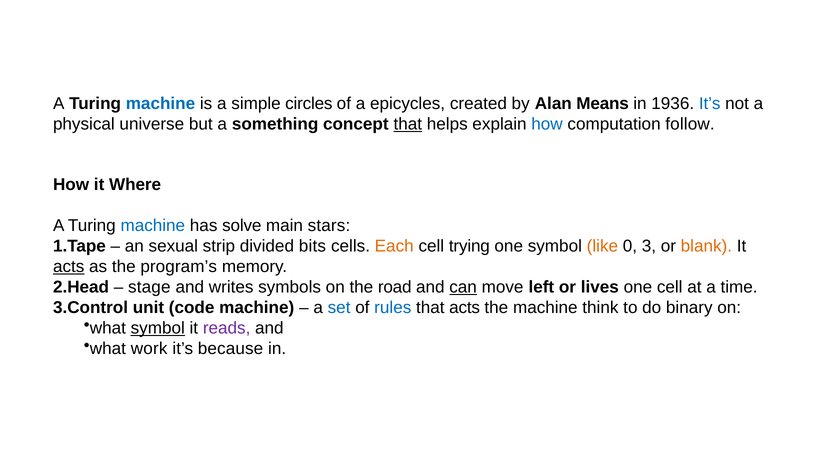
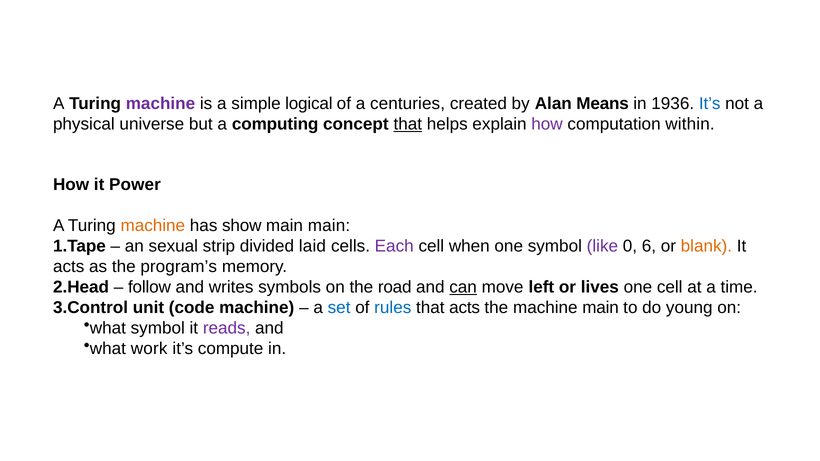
machine colour: blue -> purple (160, 104)
circles: circles -> logical (309, 104)
epicycles: epicycles -> centuries (408, 104)
something: something -> computing (275, 124)
how colour: blue -> purple (547, 124)
follow: follow -> within (690, 124)
Where: Where -> Power (135, 185)
machine colour: blue -> orange (153, 226)
solve: solve -> show (242, 226)
main stars: stars -> main (329, 226)
bits: bits -> laid (312, 246)
Each colour: orange -> purple (394, 246)
trying: trying -> when (469, 246)
like colour: orange -> purple (602, 246)
3: 3 -> 6 (649, 246)
acts underline: present -> none (69, 267)
stage: stage -> follow (149, 287)
machine think: think -> main (601, 308)
binary: binary -> young (689, 308)
symbol underline: present -> none (158, 328)
because: because -> compute (231, 349)
